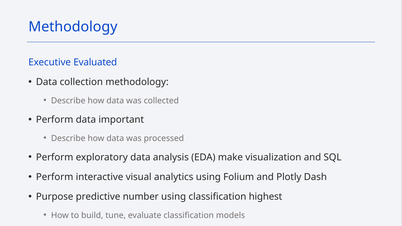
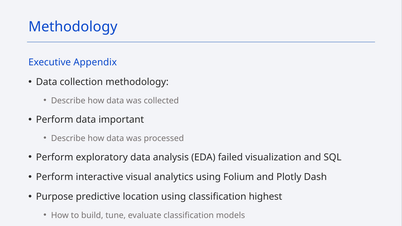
Evaluated: Evaluated -> Appendix (95, 62)
make: make -> failed (230, 157)
number: number -> location (141, 197)
